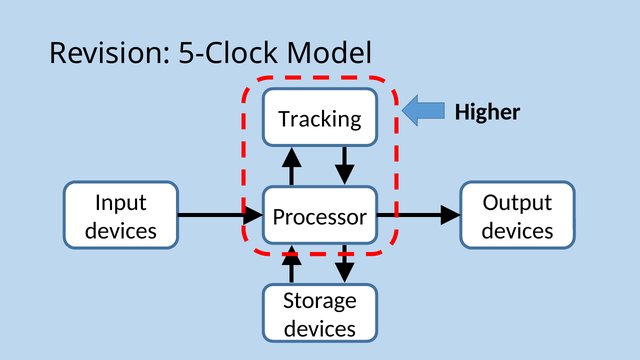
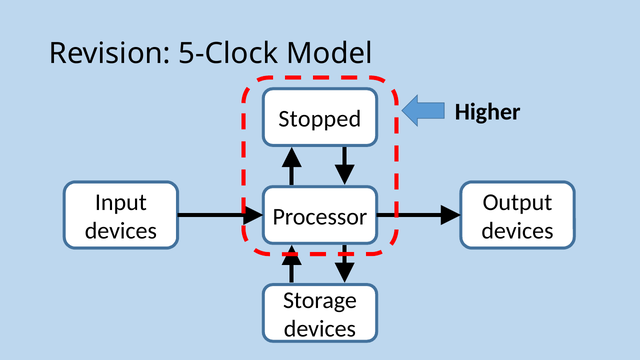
Tracking: Tracking -> Stopped (320, 119)
